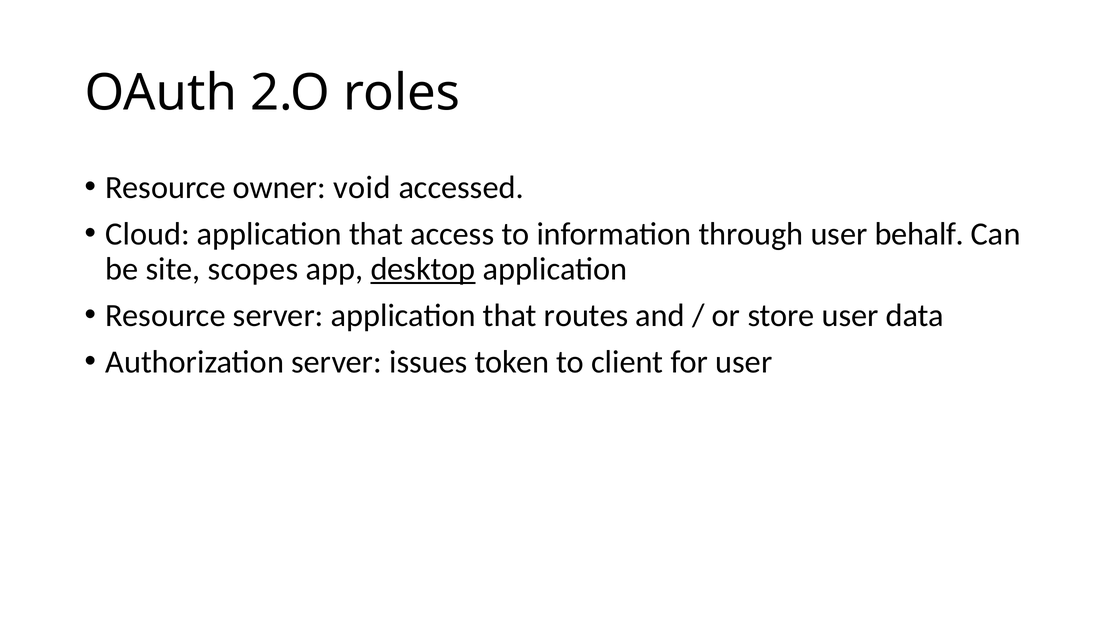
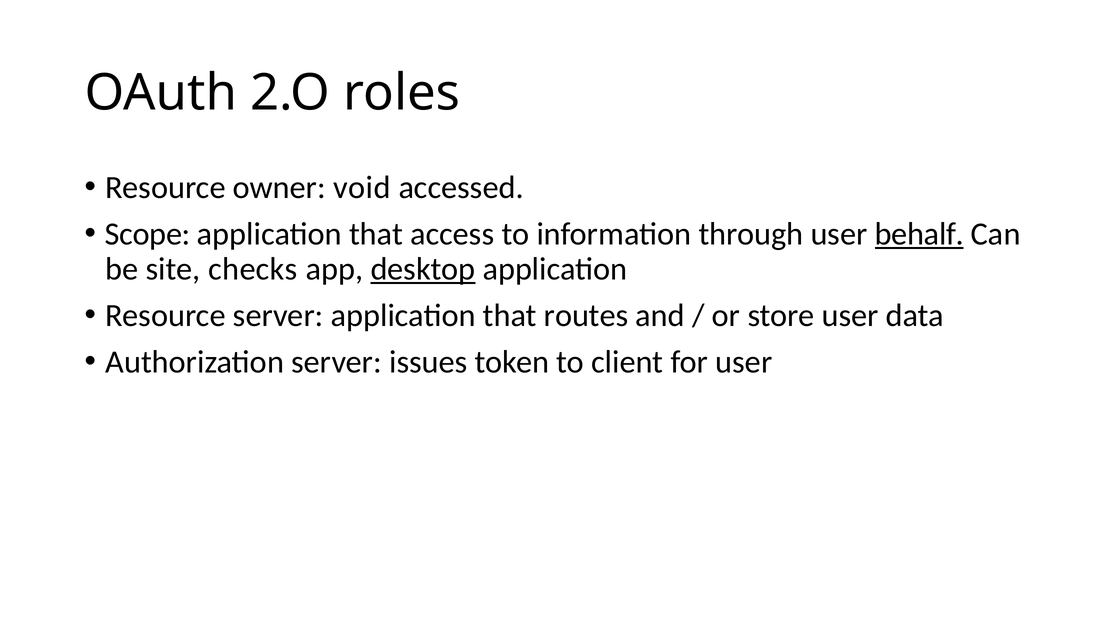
Cloud: Cloud -> Scope (148, 234)
behalf underline: none -> present (919, 234)
scopes: scopes -> checks (253, 269)
